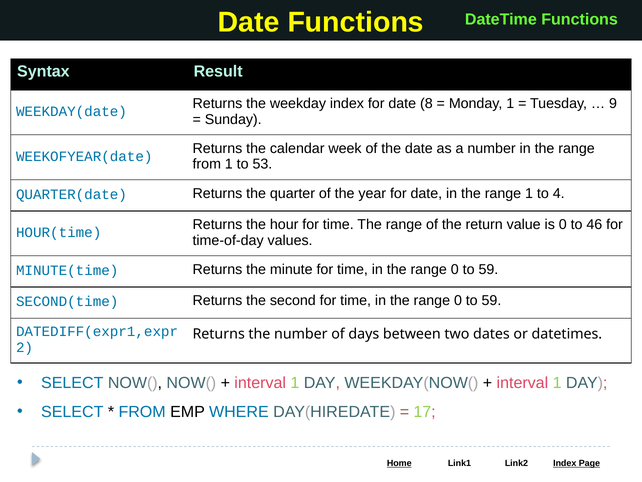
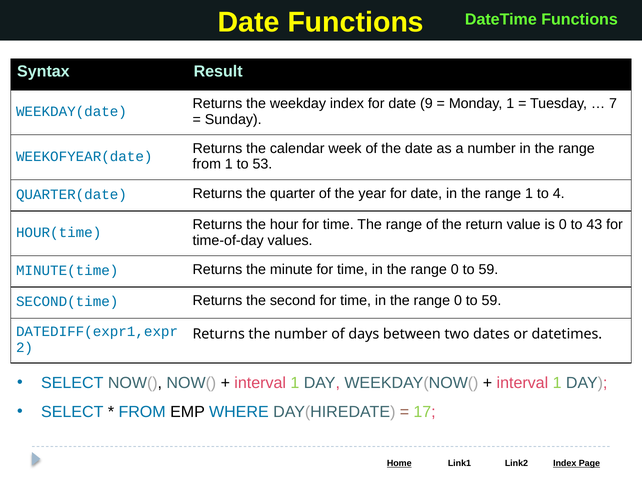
8: 8 -> 9 (426, 103)
9: 9 -> 7 (613, 103)
46: 46 -> 43 (594, 224)
